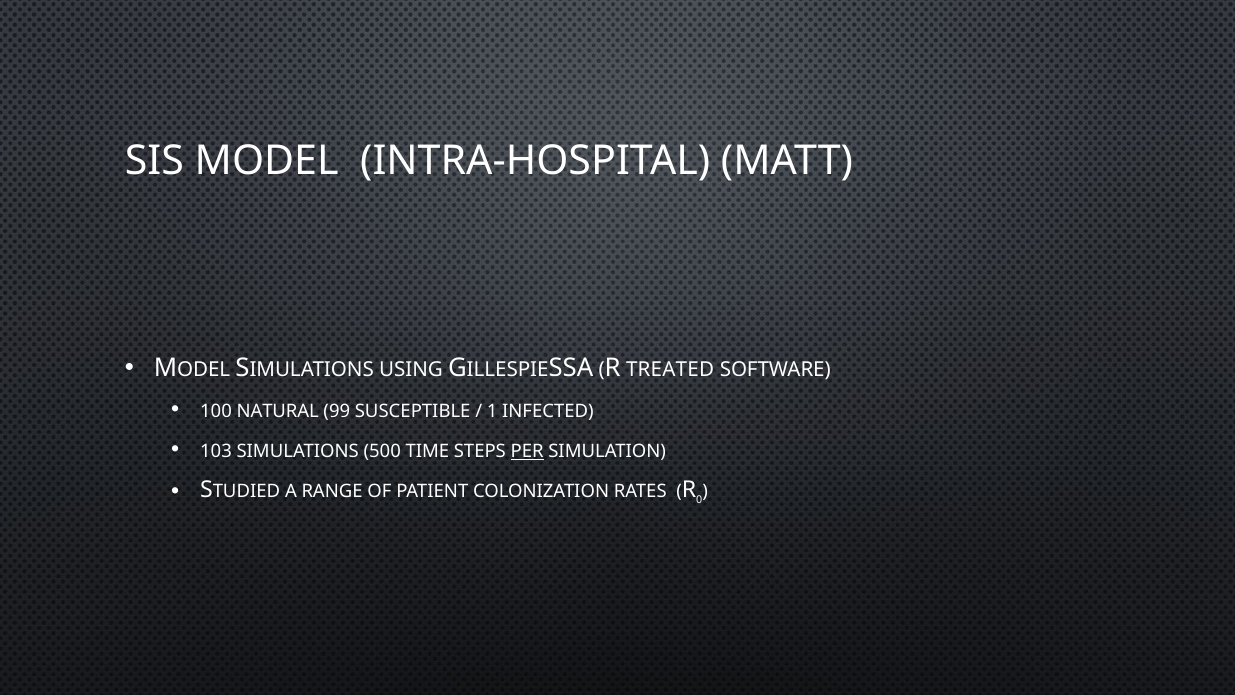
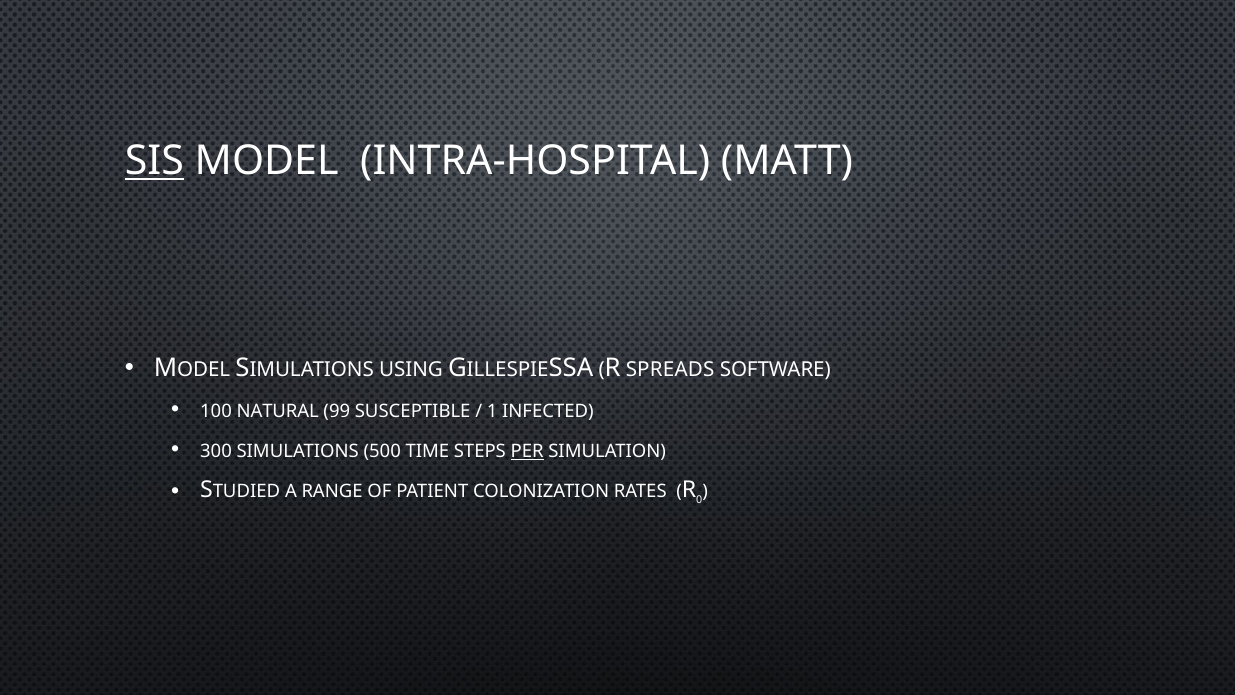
SIS underline: none -> present (154, 161)
TREATED: TREATED -> SPREADS (670, 370)
103: 103 -> 300 (216, 451)
